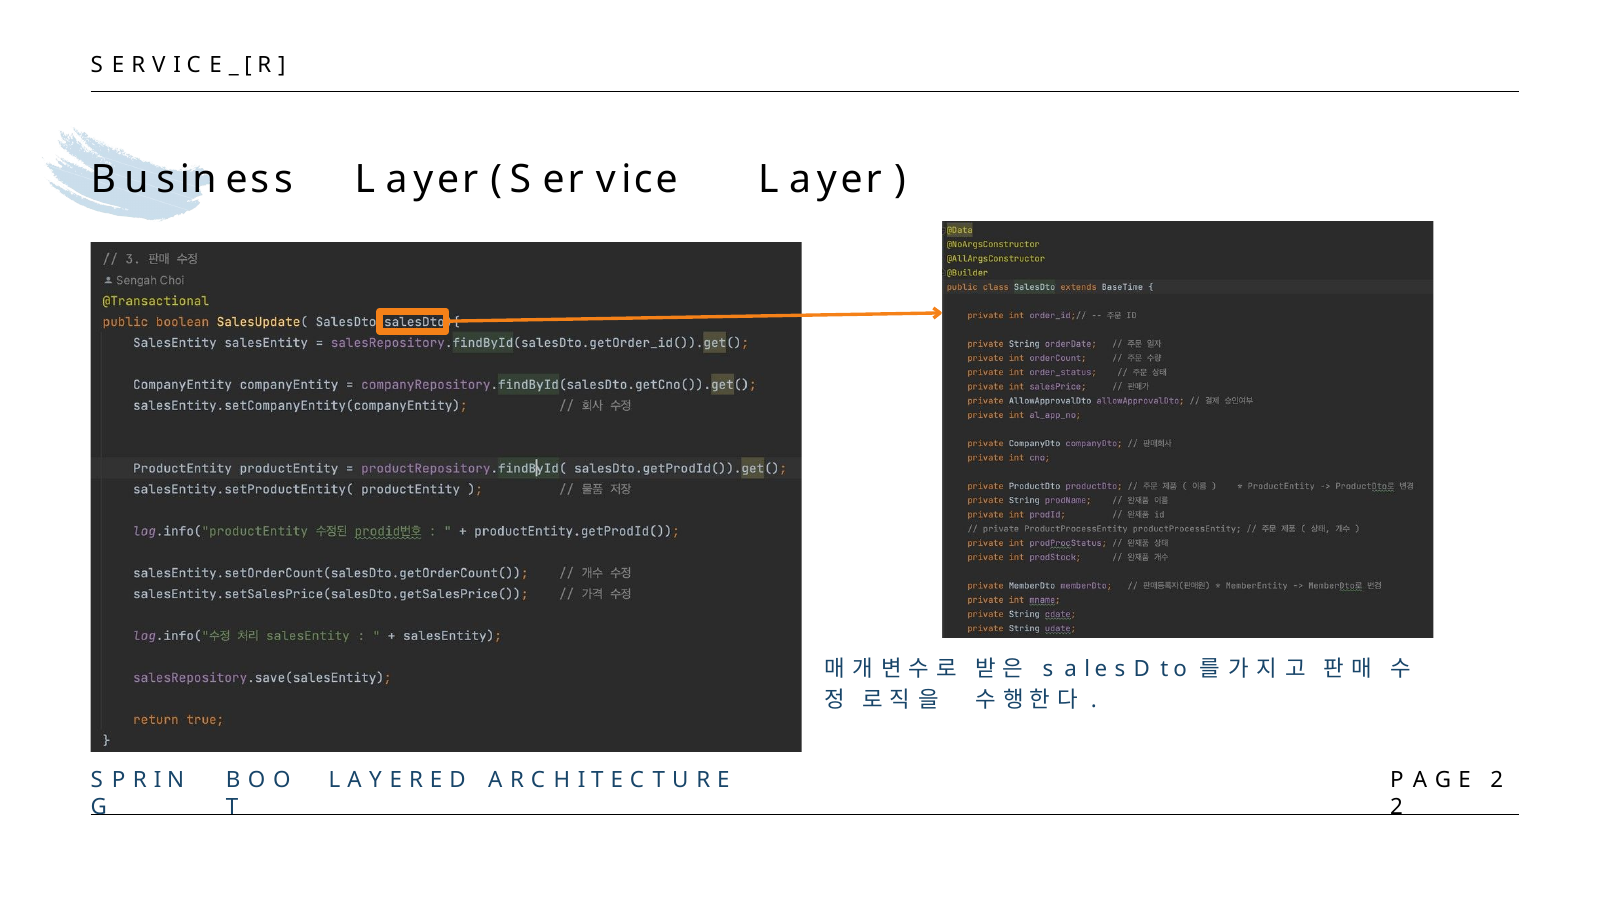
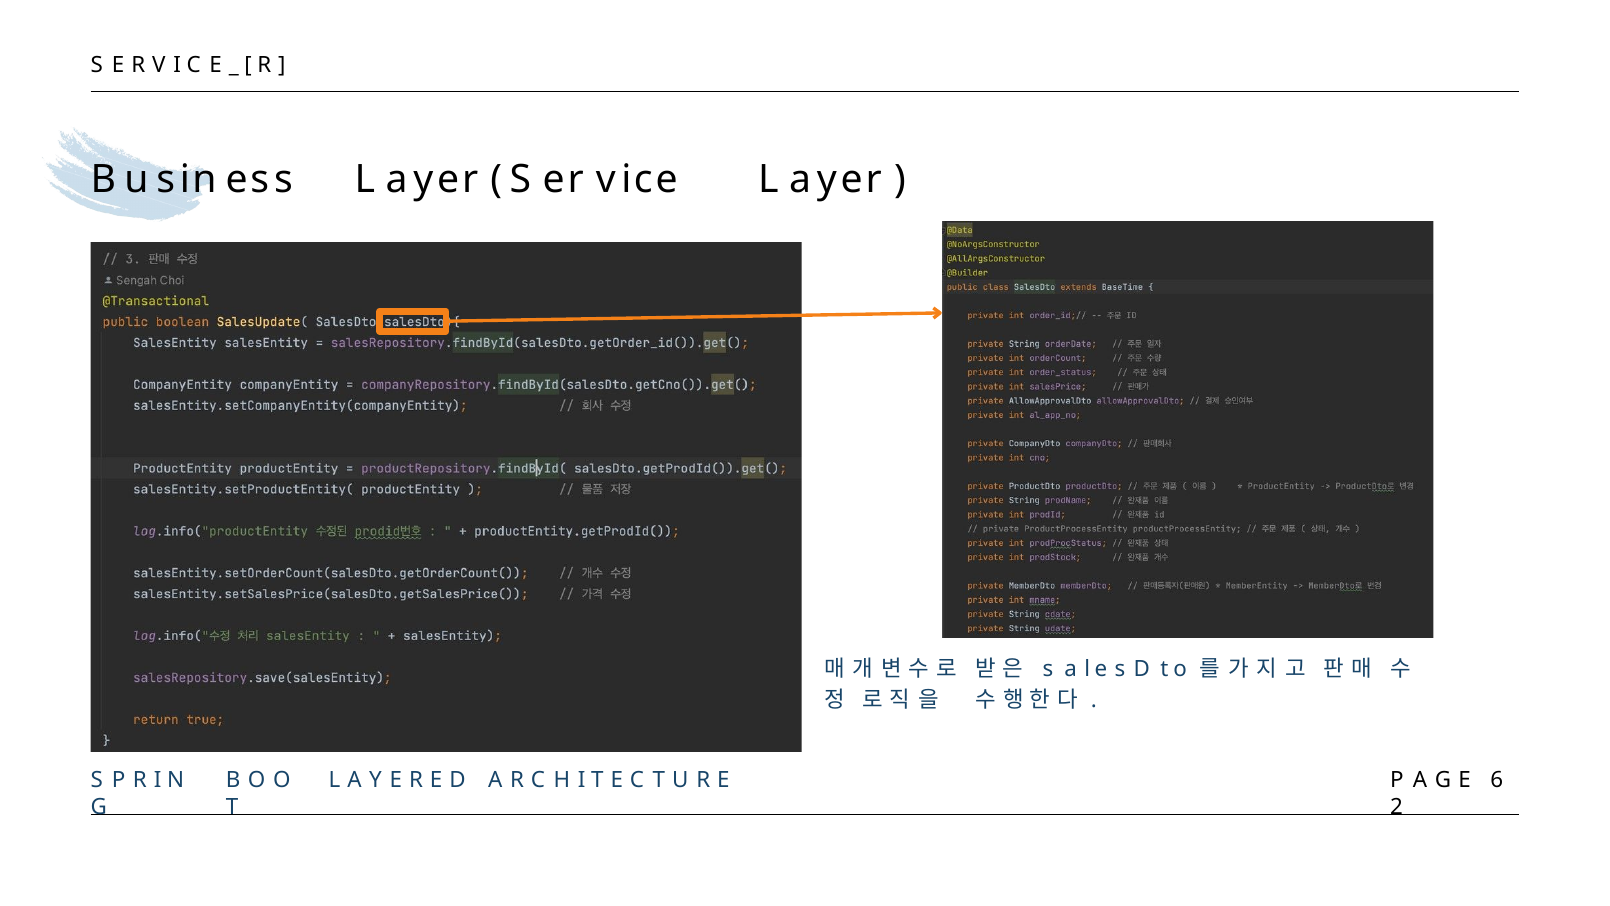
E 2: 2 -> 6 (1497, 780)
